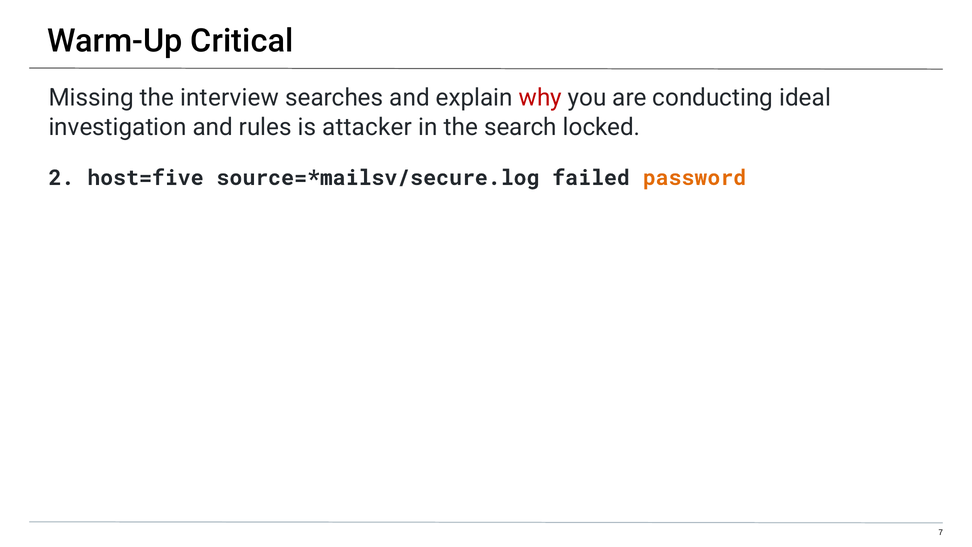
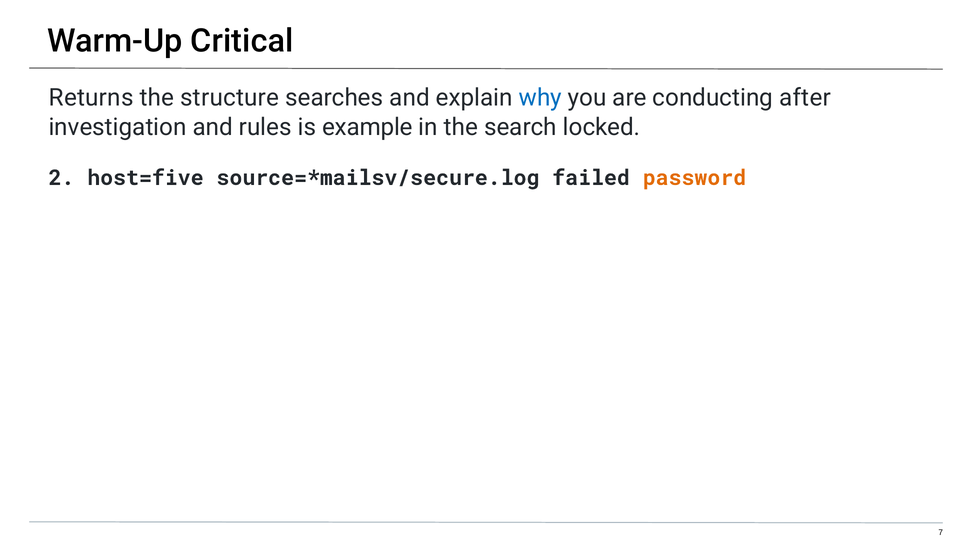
Missing: Missing -> Returns (91, 98)
interview: interview -> structure (230, 98)
why colour: red -> blue (540, 98)
ideal: ideal -> after (805, 98)
attacker: attacker -> example (367, 127)
